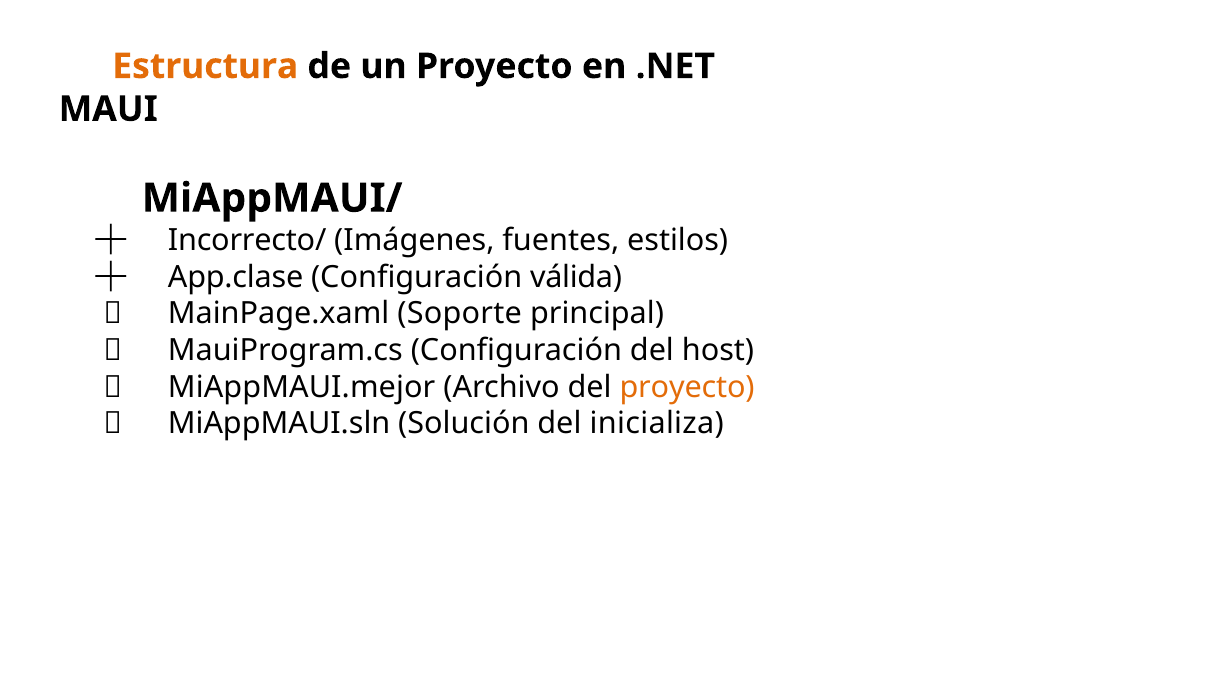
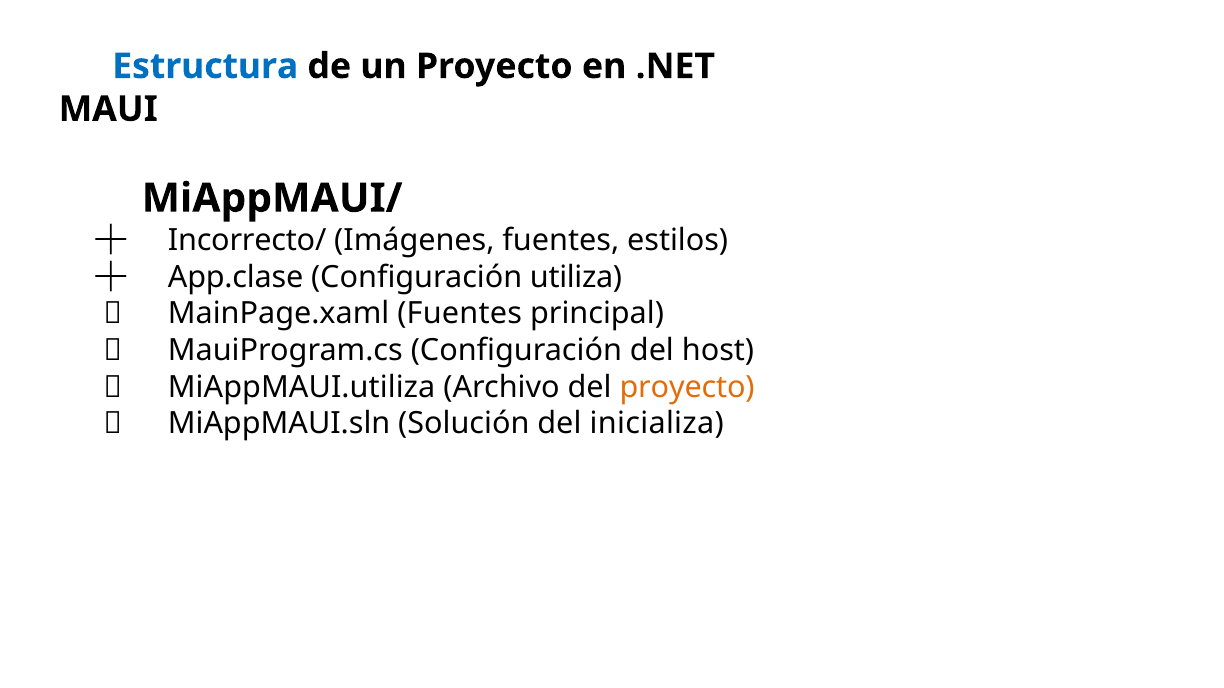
Estructura colour: orange -> blue (205, 66)
válida: válida -> utiliza (576, 277)
MainPage.xaml Soporte: Soporte -> Fuentes (460, 314)
MiAppMAUI.mejor: MiAppMAUI.mejor -> MiAppMAUI.utiliza (302, 387)
